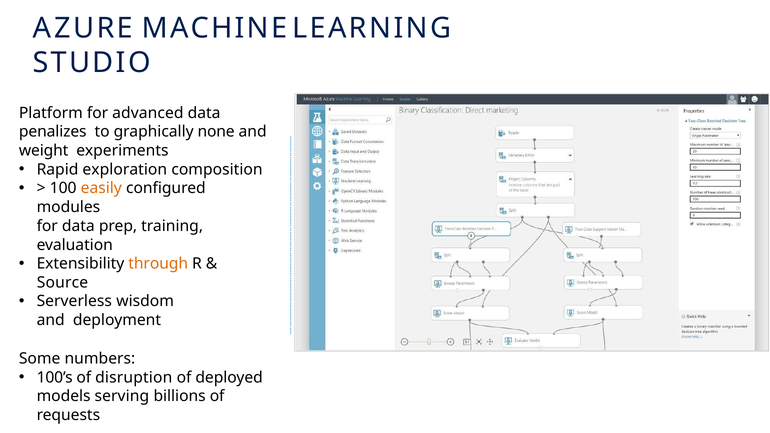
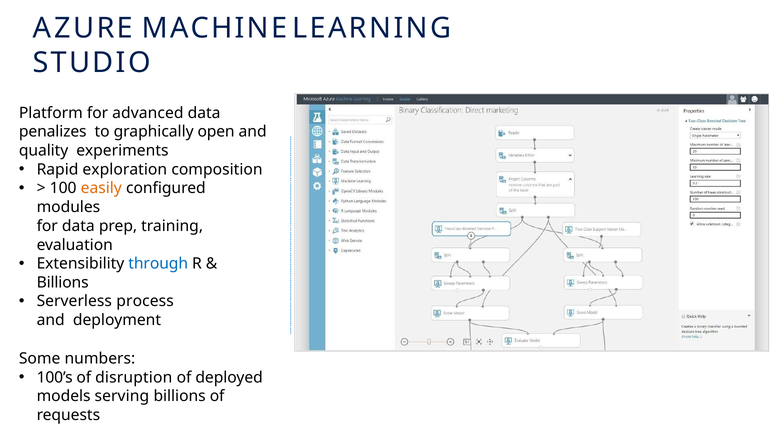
none: none -> open (216, 132)
weight: weight -> quality (44, 151)
through colour: orange -> blue (158, 264)
Source: Source -> Billions (63, 283)
wisdom: wisdom -> process (145, 301)
